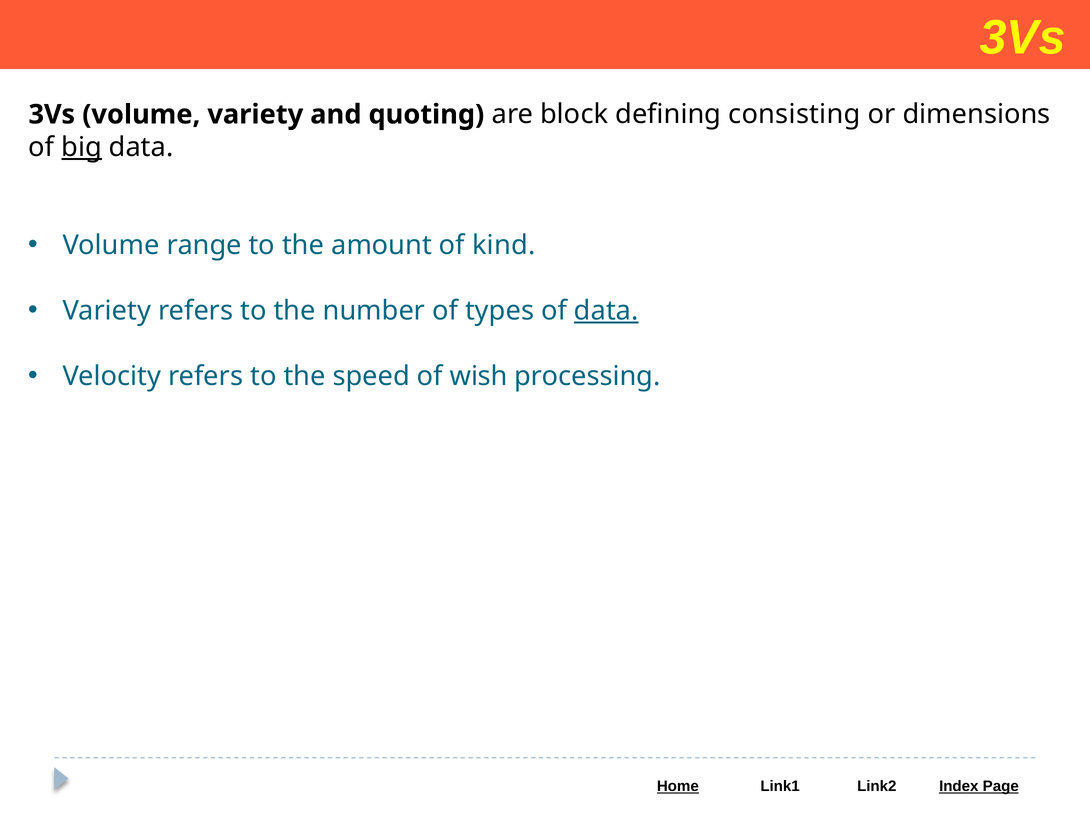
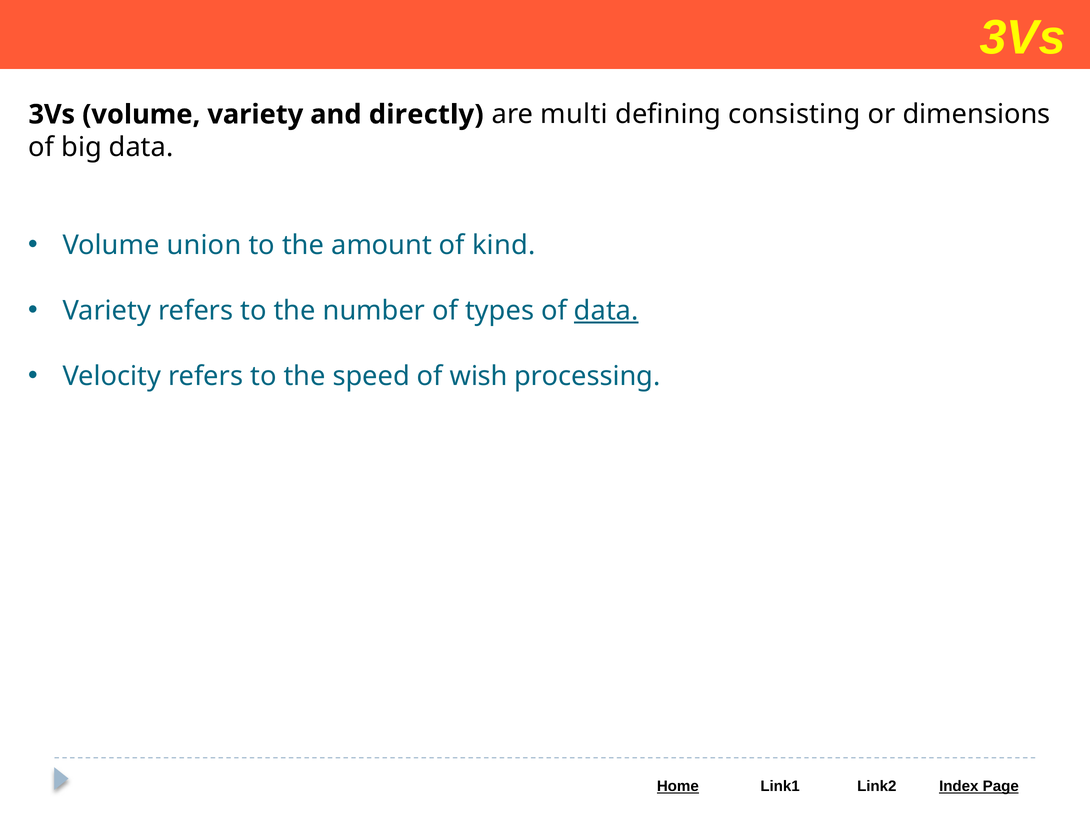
quoting: quoting -> directly (426, 114)
block: block -> multi (574, 114)
big underline: present -> none (82, 147)
range: range -> union (204, 245)
